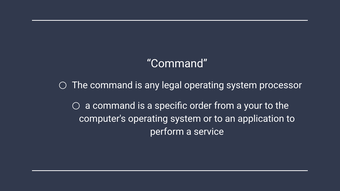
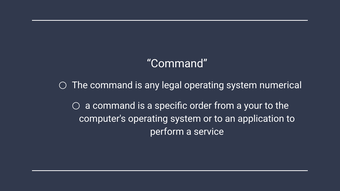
processor: processor -> numerical (281, 85)
